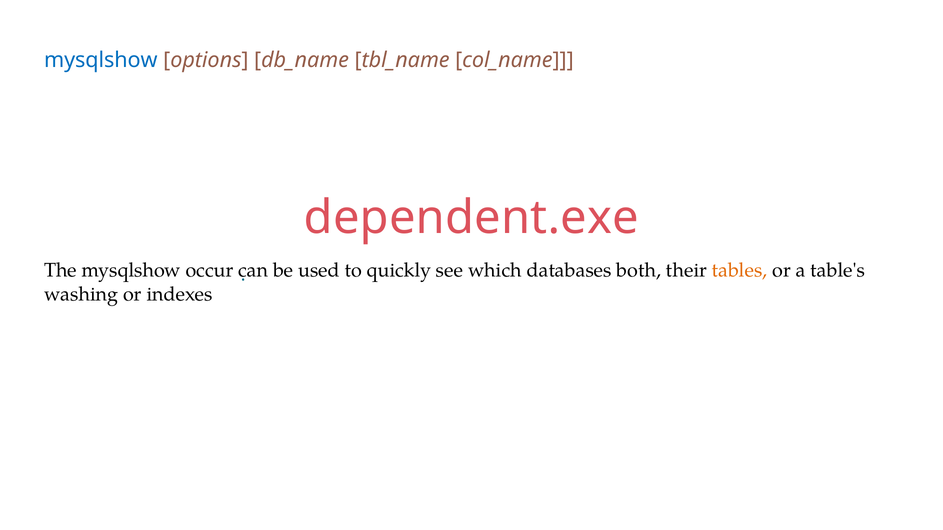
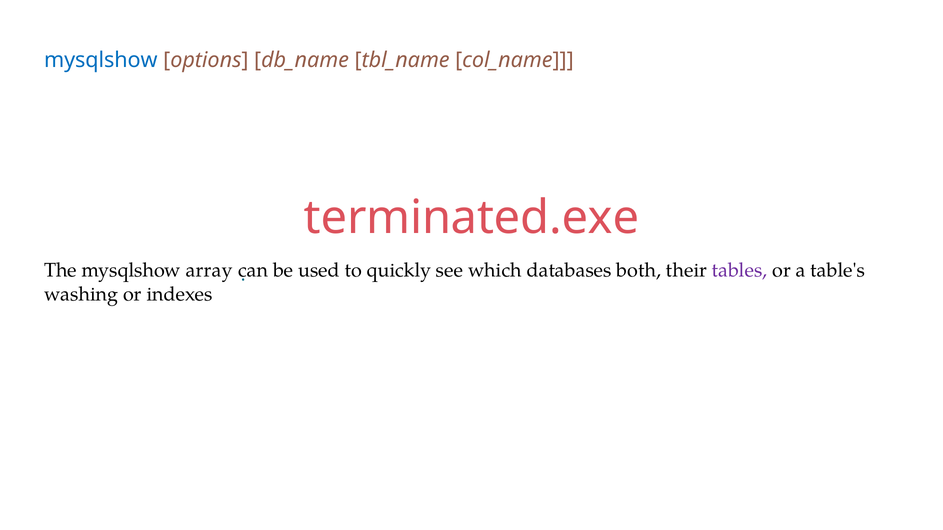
dependent.exe: dependent.exe -> terminated.exe (472, 218)
occur: occur -> array (209, 271)
tables colour: orange -> purple (740, 271)
